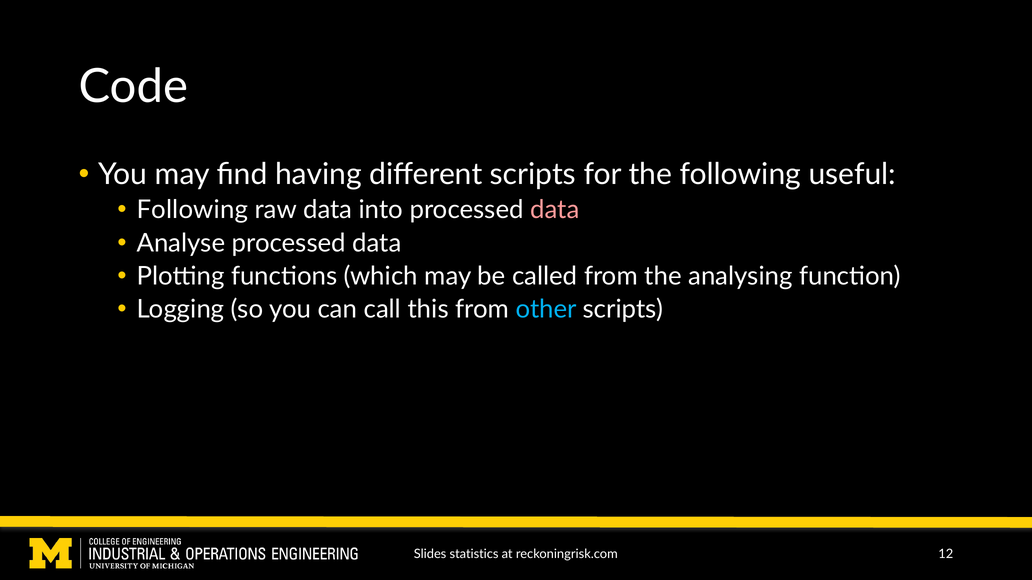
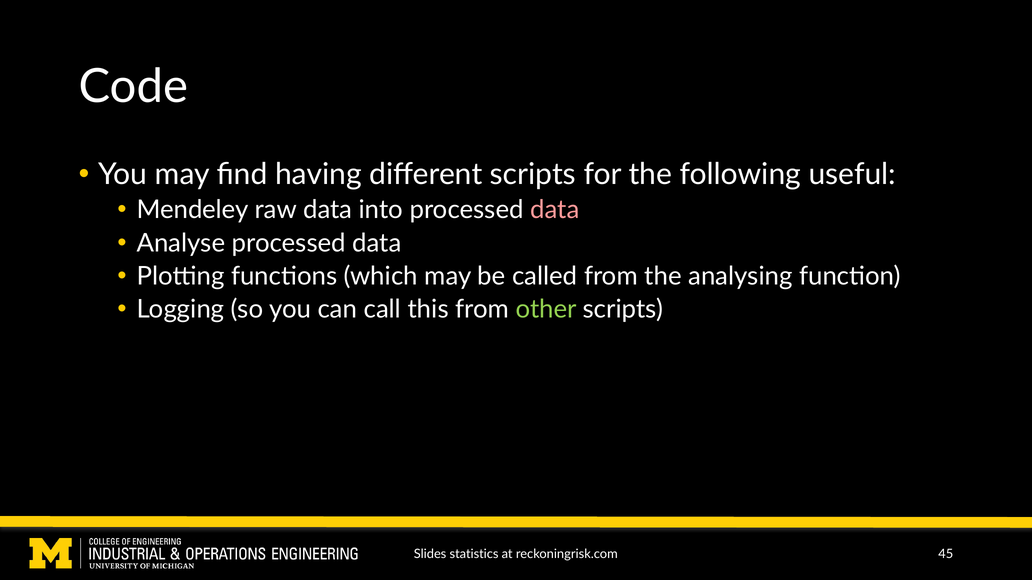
Following: Following -> Mendeley (193, 210)
other colour: light blue -> light green (546, 310)
12: 12 -> 45 (946, 554)
